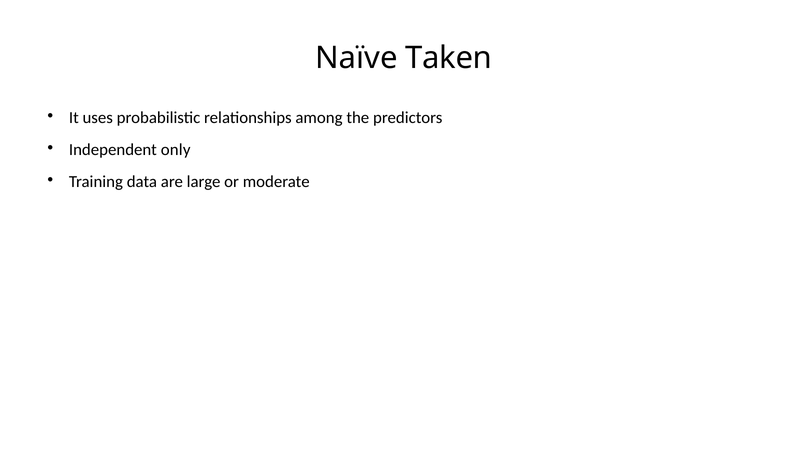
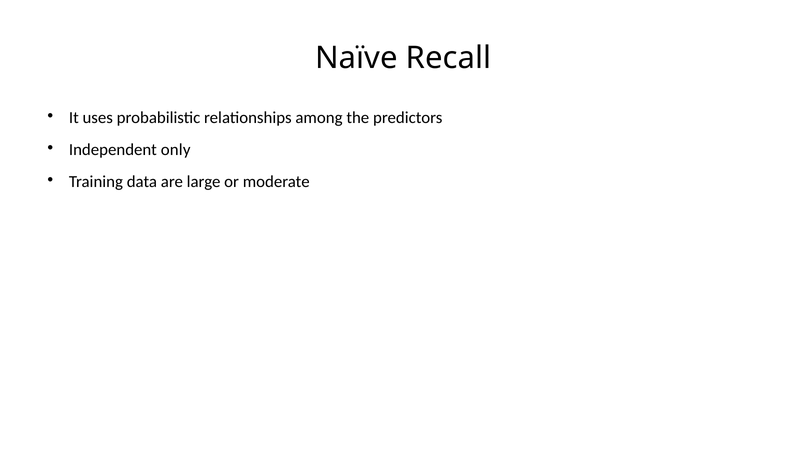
Taken: Taken -> Recall (449, 58)
